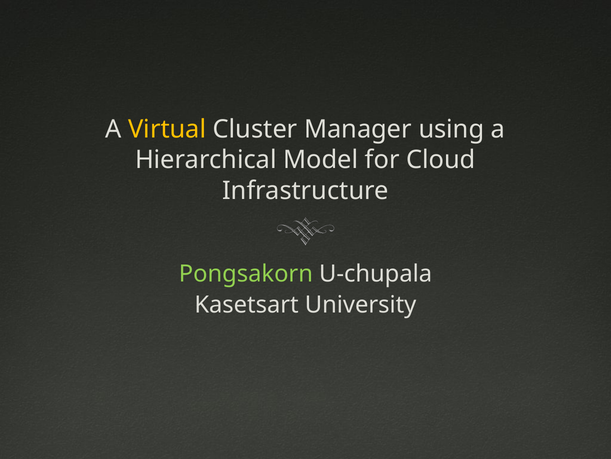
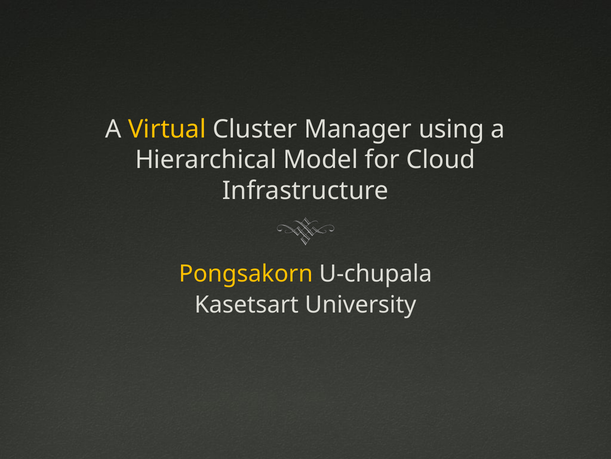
Pongsakorn colour: light green -> yellow (246, 274)
